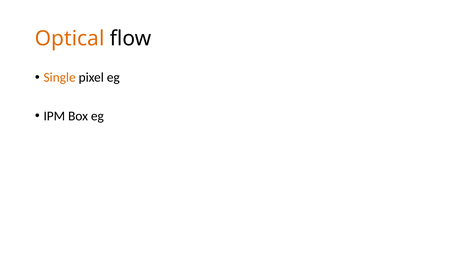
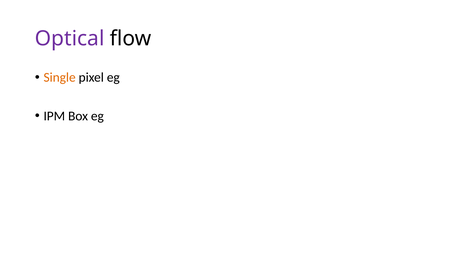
Optical colour: orange -> purple (70, 38)
